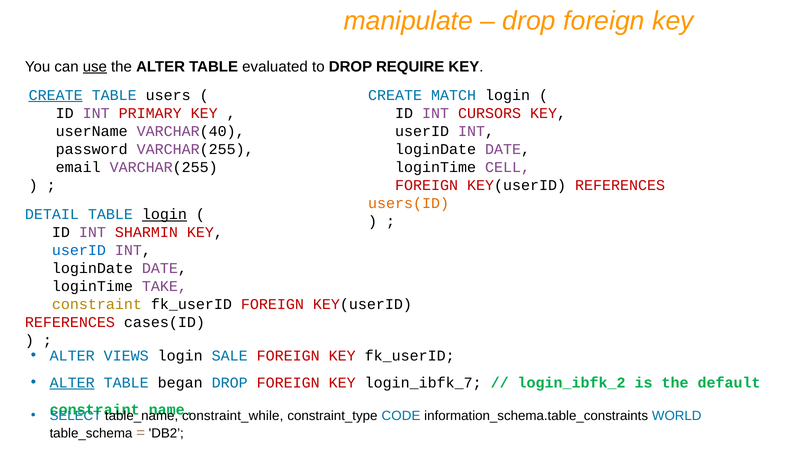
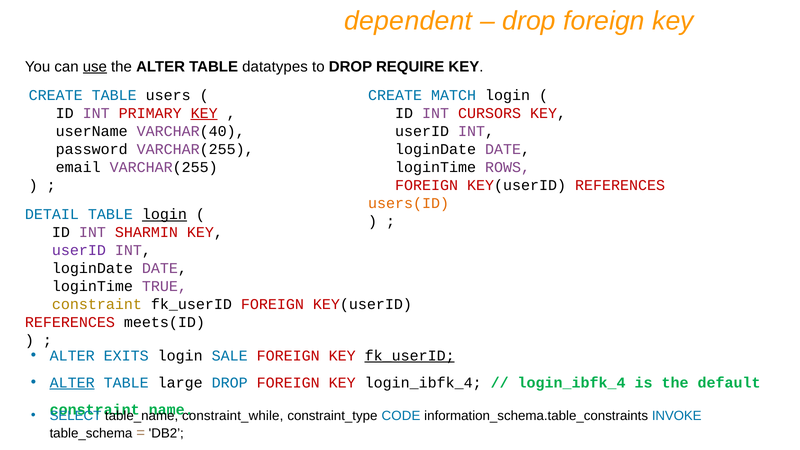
manipulate: manipulate -> dependent (408, 21)
evaluated: evaluated -> datatypes (275, 67)
CREATE underline: present -> none (56, 95)
KEY underline: none -> present (204, 113)
CELL: CELL -> ROWS (508, 167)
userID colour: blue -> purple (79, 250)
TAKE: TAKE -> TRUE (164, 286)
cases(ID: cases(ID -> meets(ID (164, 322)
VIEWS: VIEWS -> EXITS (126, 356)
fk_userID underline: none -> present (410, 356)
began: began -> large (180, 383)
KEY login_ibfk_7: login_ibfk_7 -> login_ibfk_4 (423, 383)
login_ibfk_2: login_ibfk_2 -> login_ibfk_4 (572, 383)
WORLD: WORLD -> INVOKE (677, 416)
